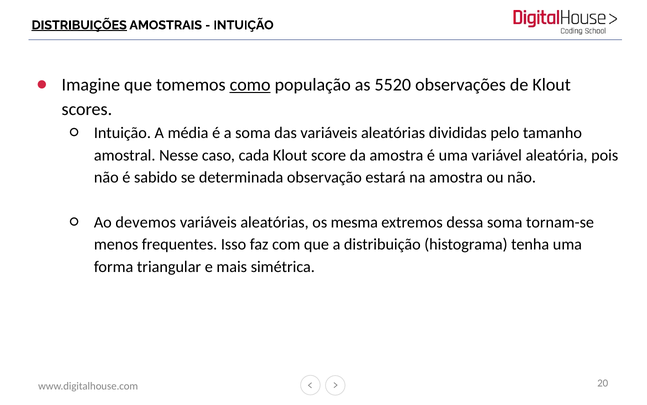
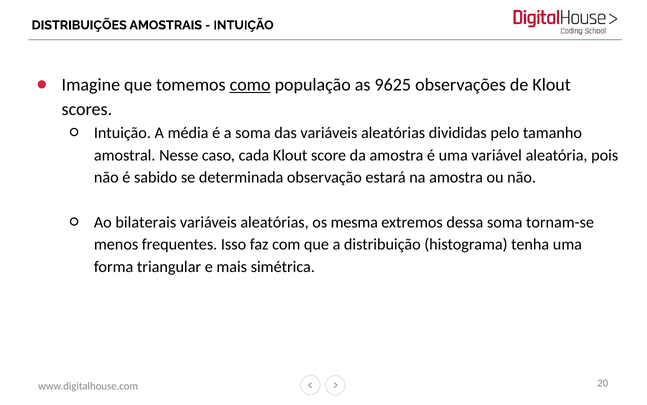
DISTRIBUIÇÕES underline: present -> none (79, 25)
5520: 5520 -> 9625 (393, 85)
devemos: devemos -> bilaterais (146, 222)
